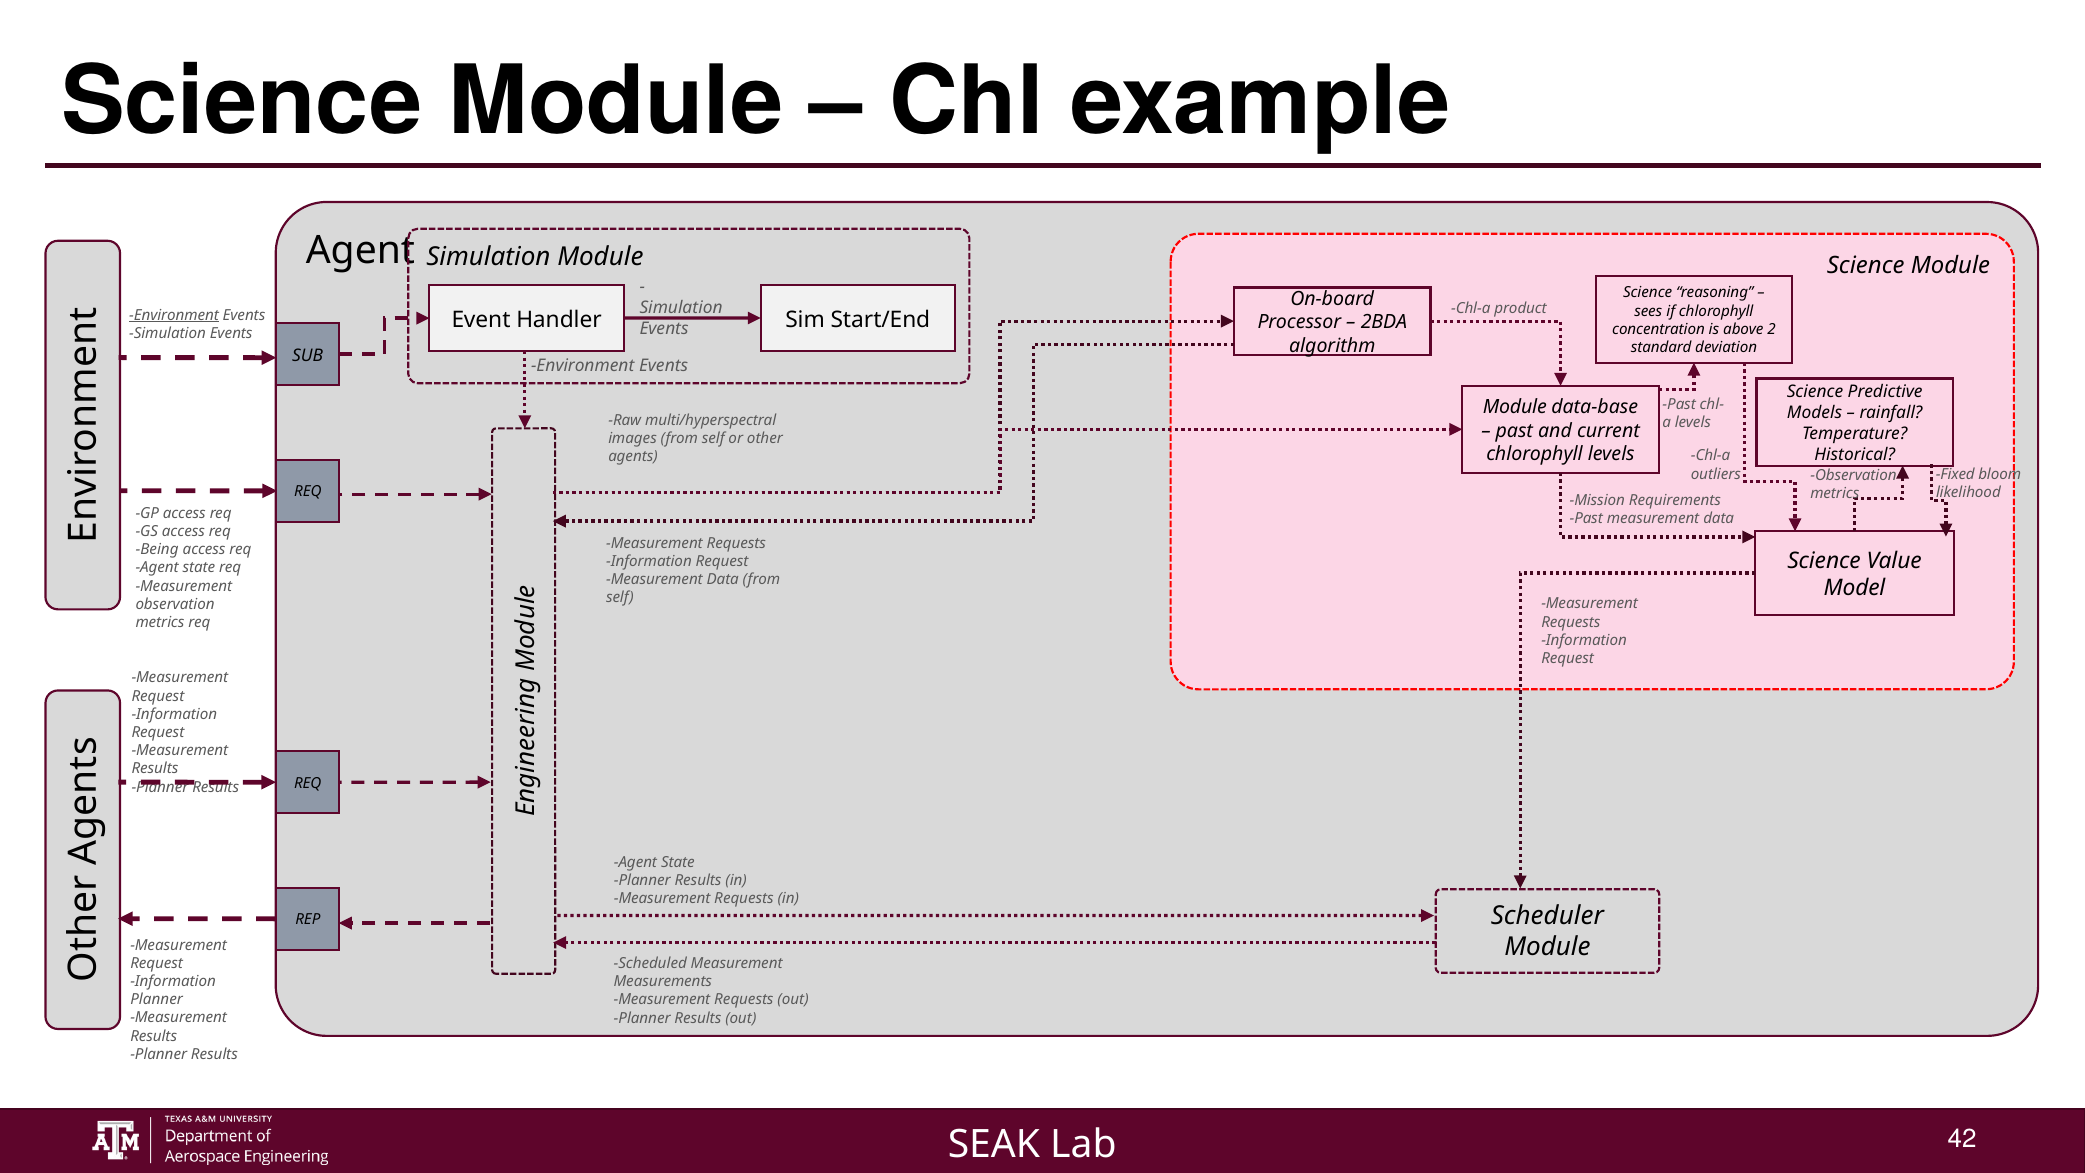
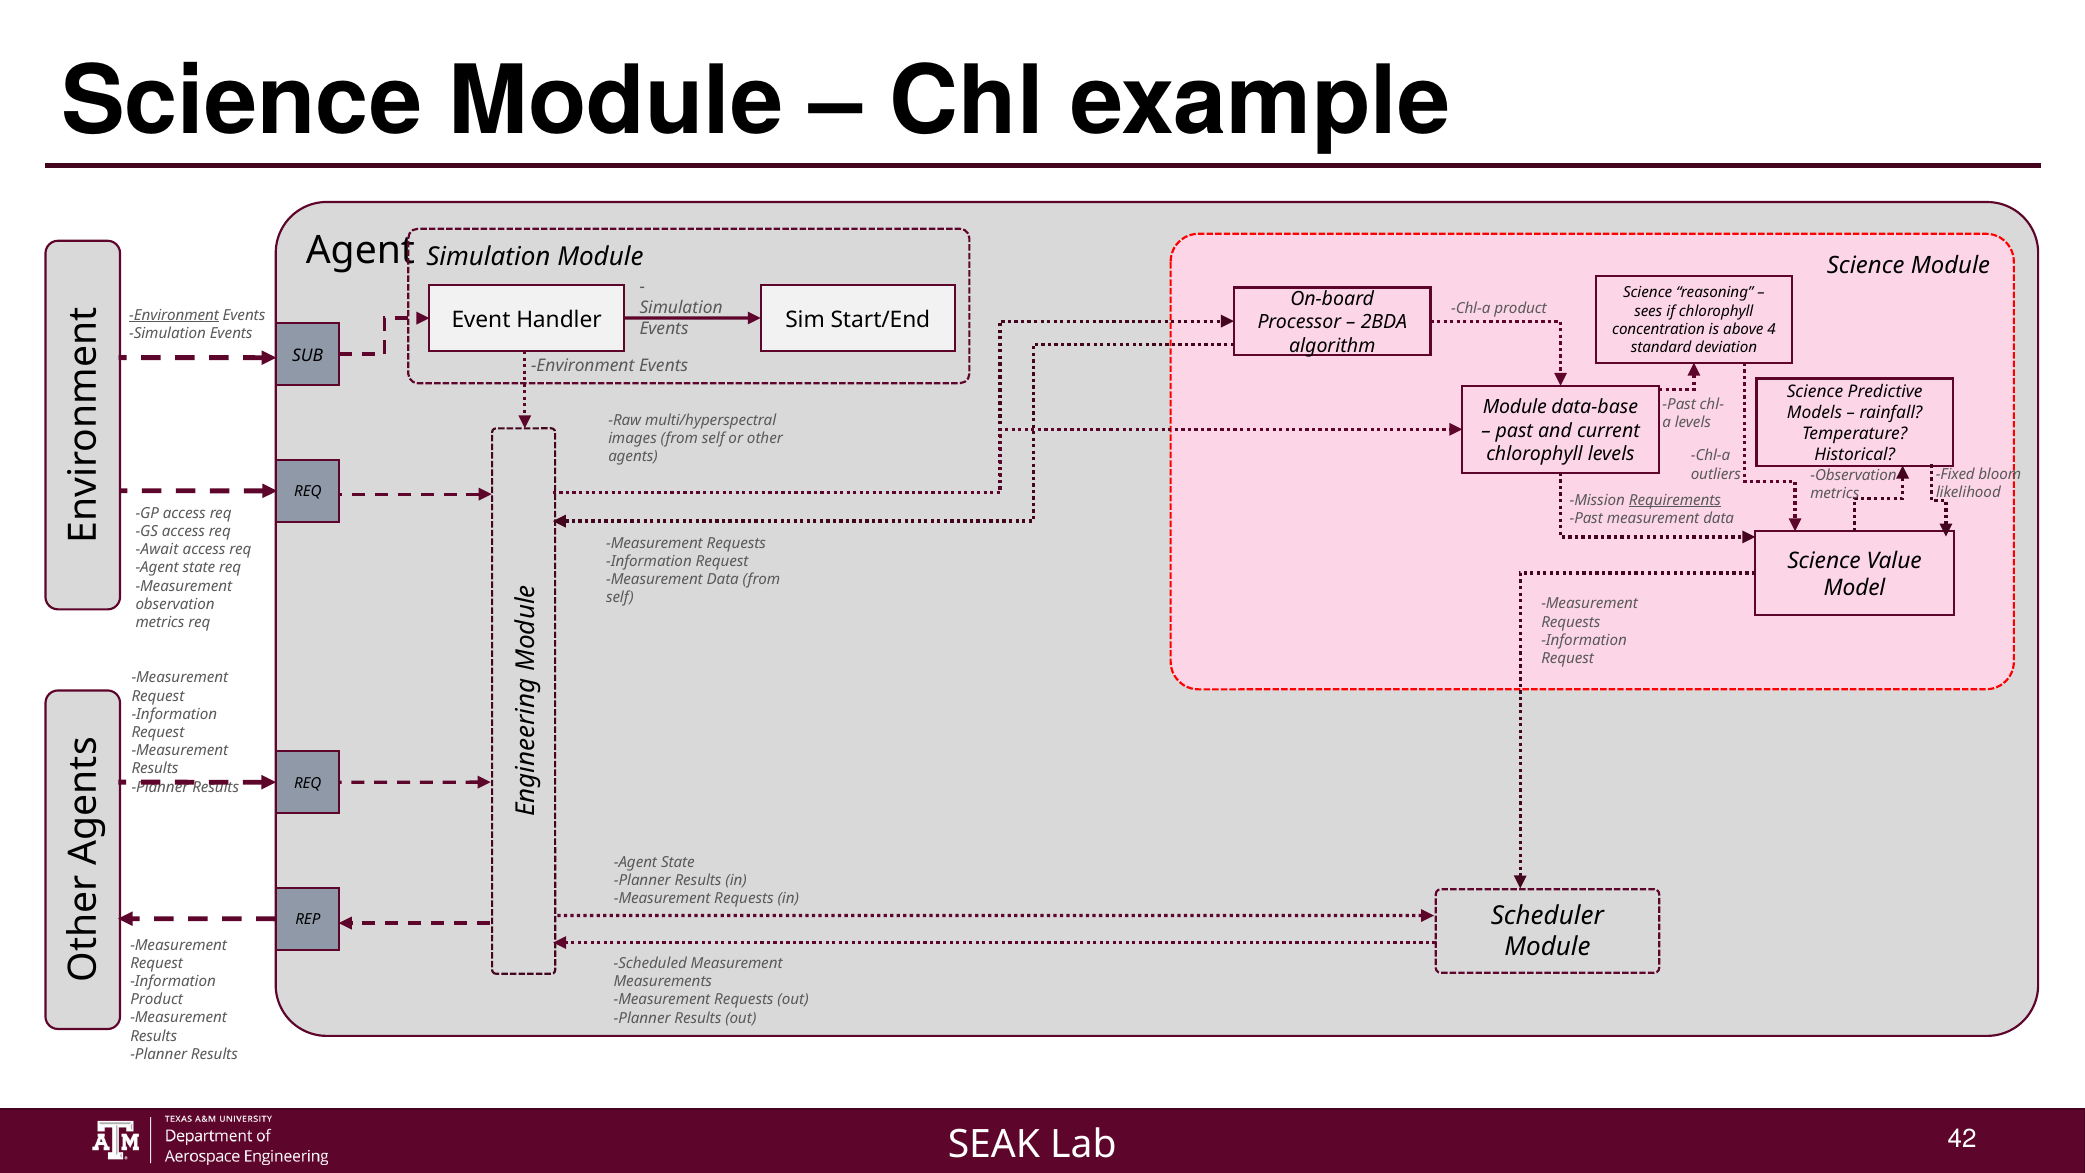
2: 2 -> 4 (1771, 329)
Requirements underline: none -> present (1675, 500)
Being: Being -> Await (157, 549)
Planner: Planner -> Product (157, 1000)
